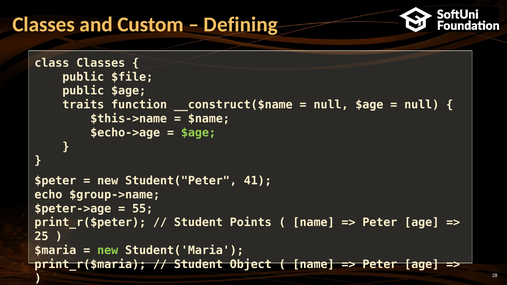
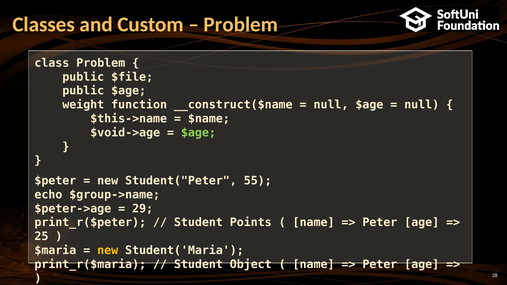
Defining: Defining -> Problem (241, 25)
class Classes: Classes -> Problem (101, 63)
traits: traits -> weight (83, 105)
$echo->age: $echo->age -> $void->age (125, 133)
41: 41 -> 55 (258, 181)
55: 55 -> 29 (143, 209)
new colour: light green -> yellow (108, 251)
